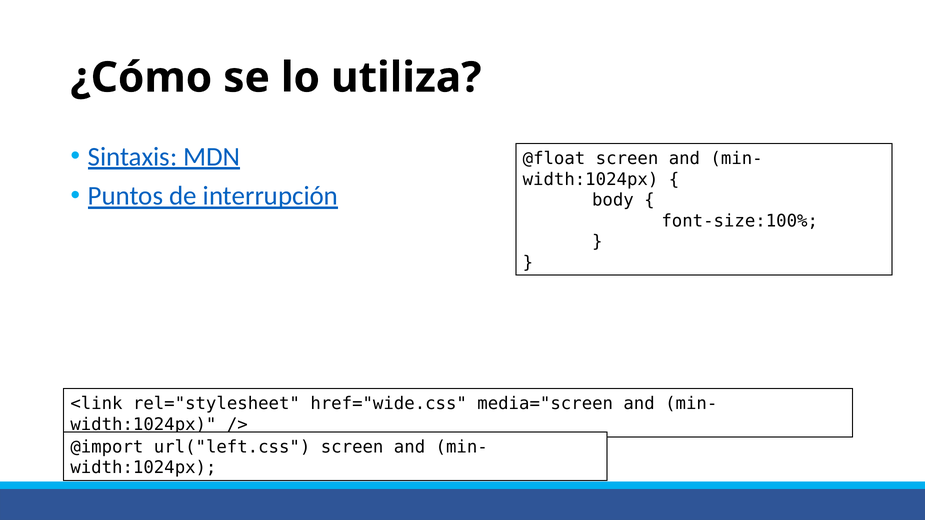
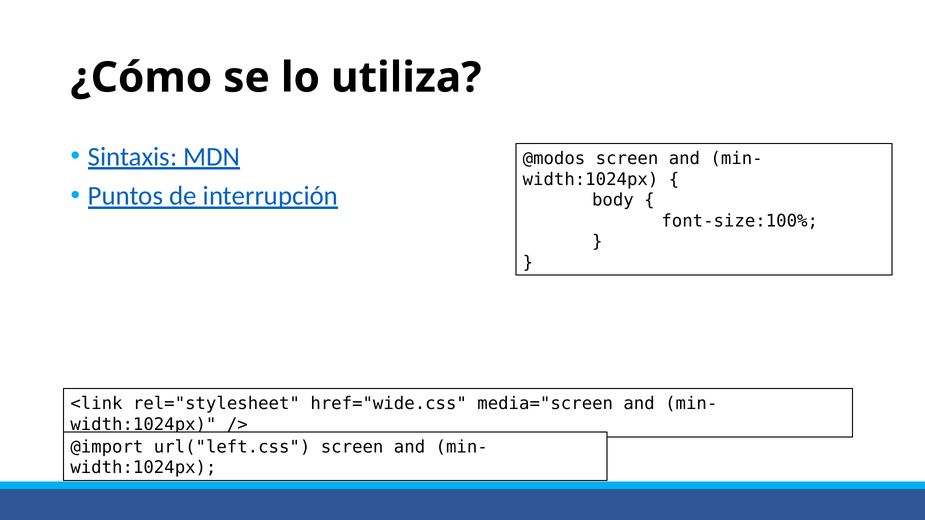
@float: @float -> @modos (554, 159)
